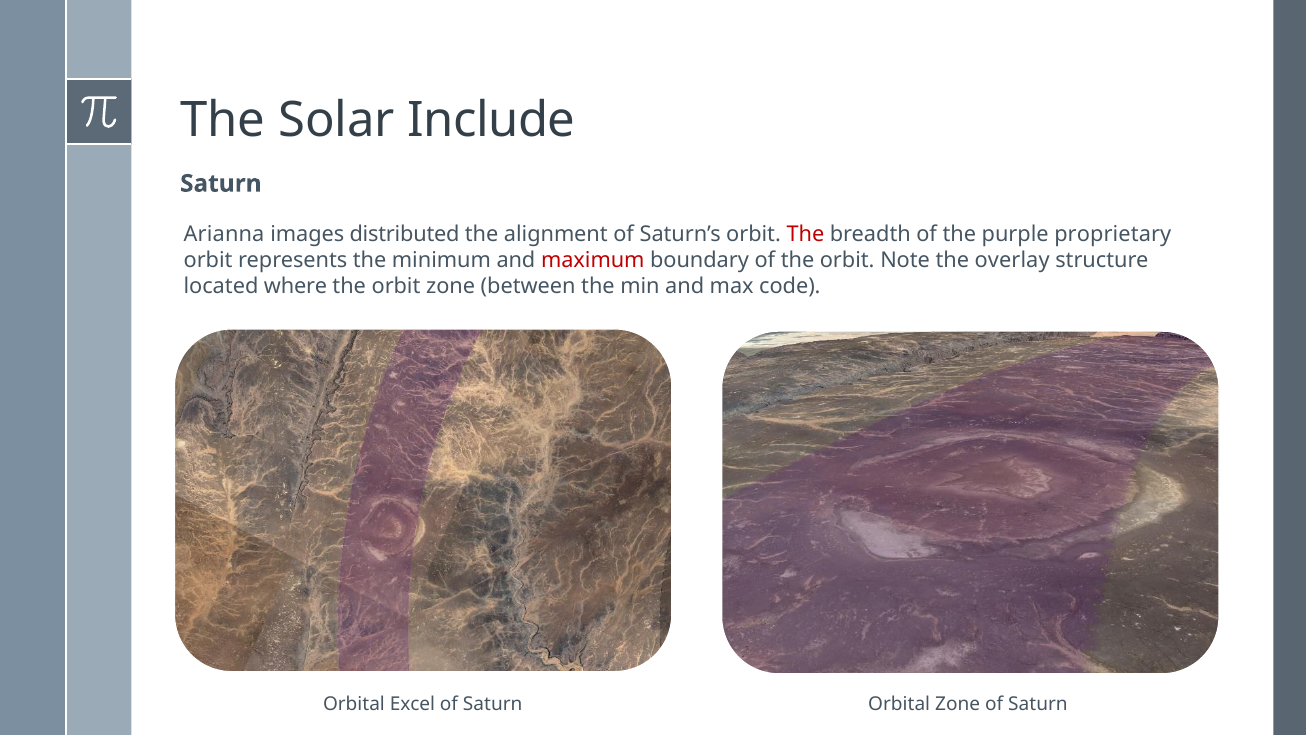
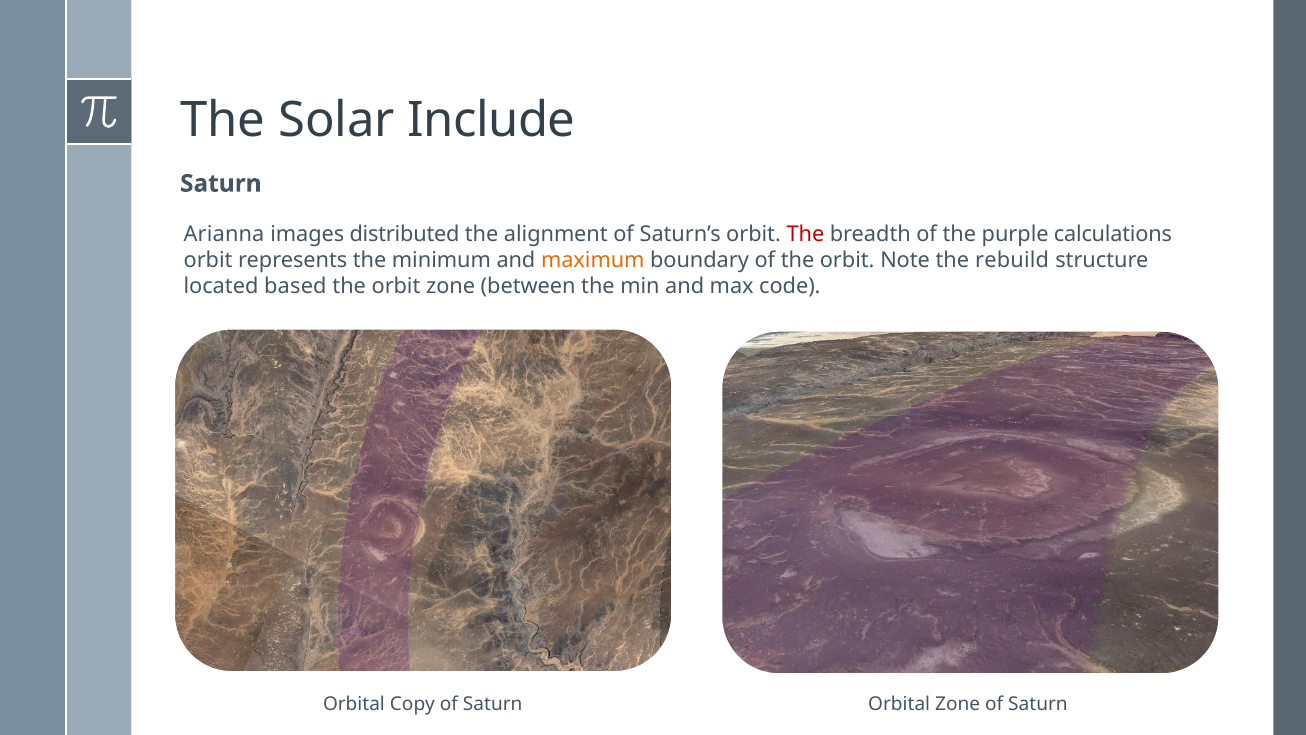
proprietary: proprietary -> calculations (1113, 234)
maximum colour: red -> orange (593, 260)
overlay: overlay -> rebuild (1012, 260)
where: where -> based (295, 286)
Excel: Excel -> Copy (412, 704)
